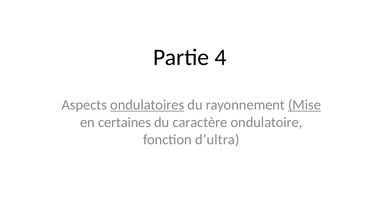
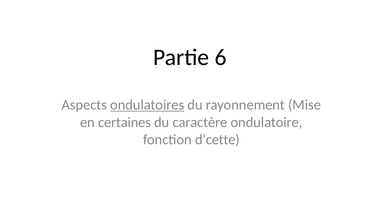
4: 4 -> 6 (220, 57)
Mise underline: present -> none (305, 105)
d’ultra: d’ultra -> d’cette (217, 140)
